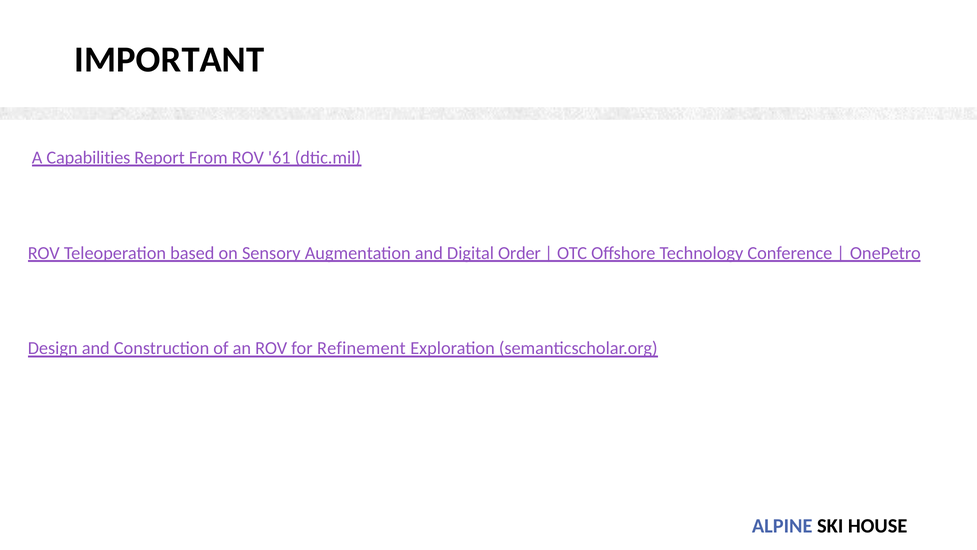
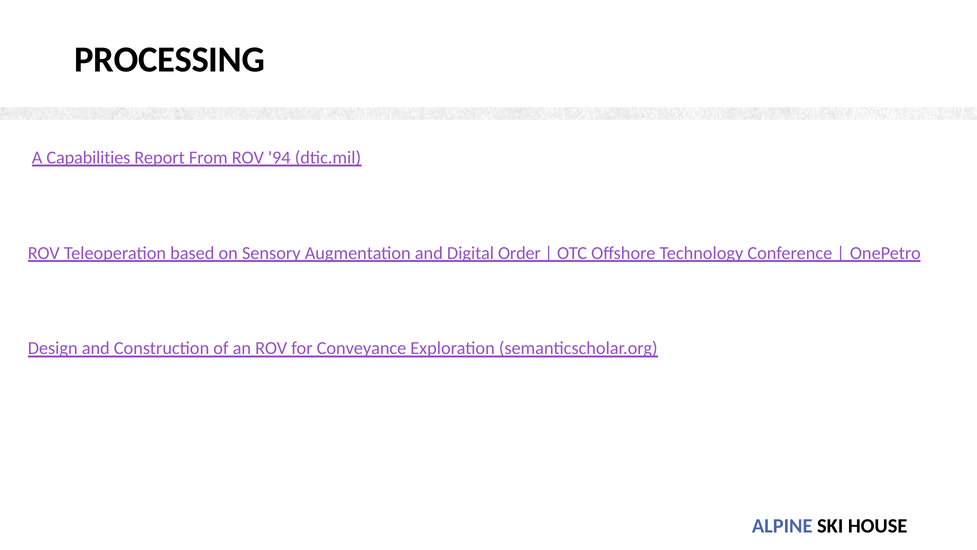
IMPORTANT: IMPORTANT -> PROCESSING (170, 60)
61: 61 -> 94 (279, 157)
Refinement: Refinement -> Conveyance (362, 348)
